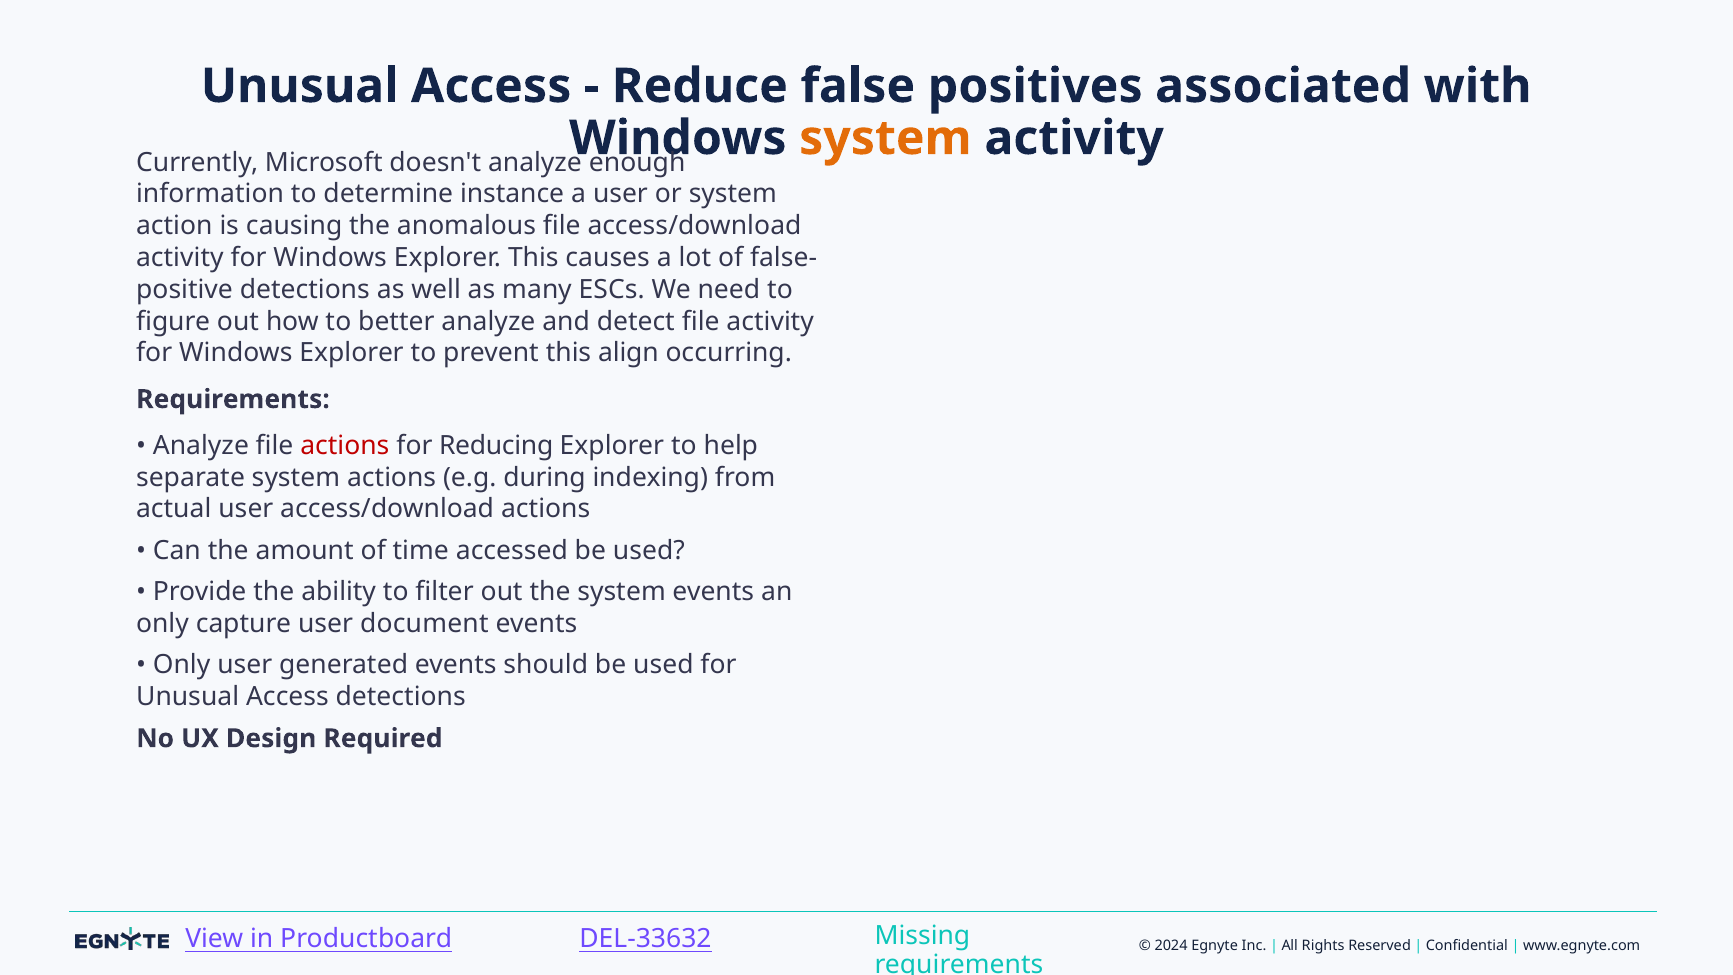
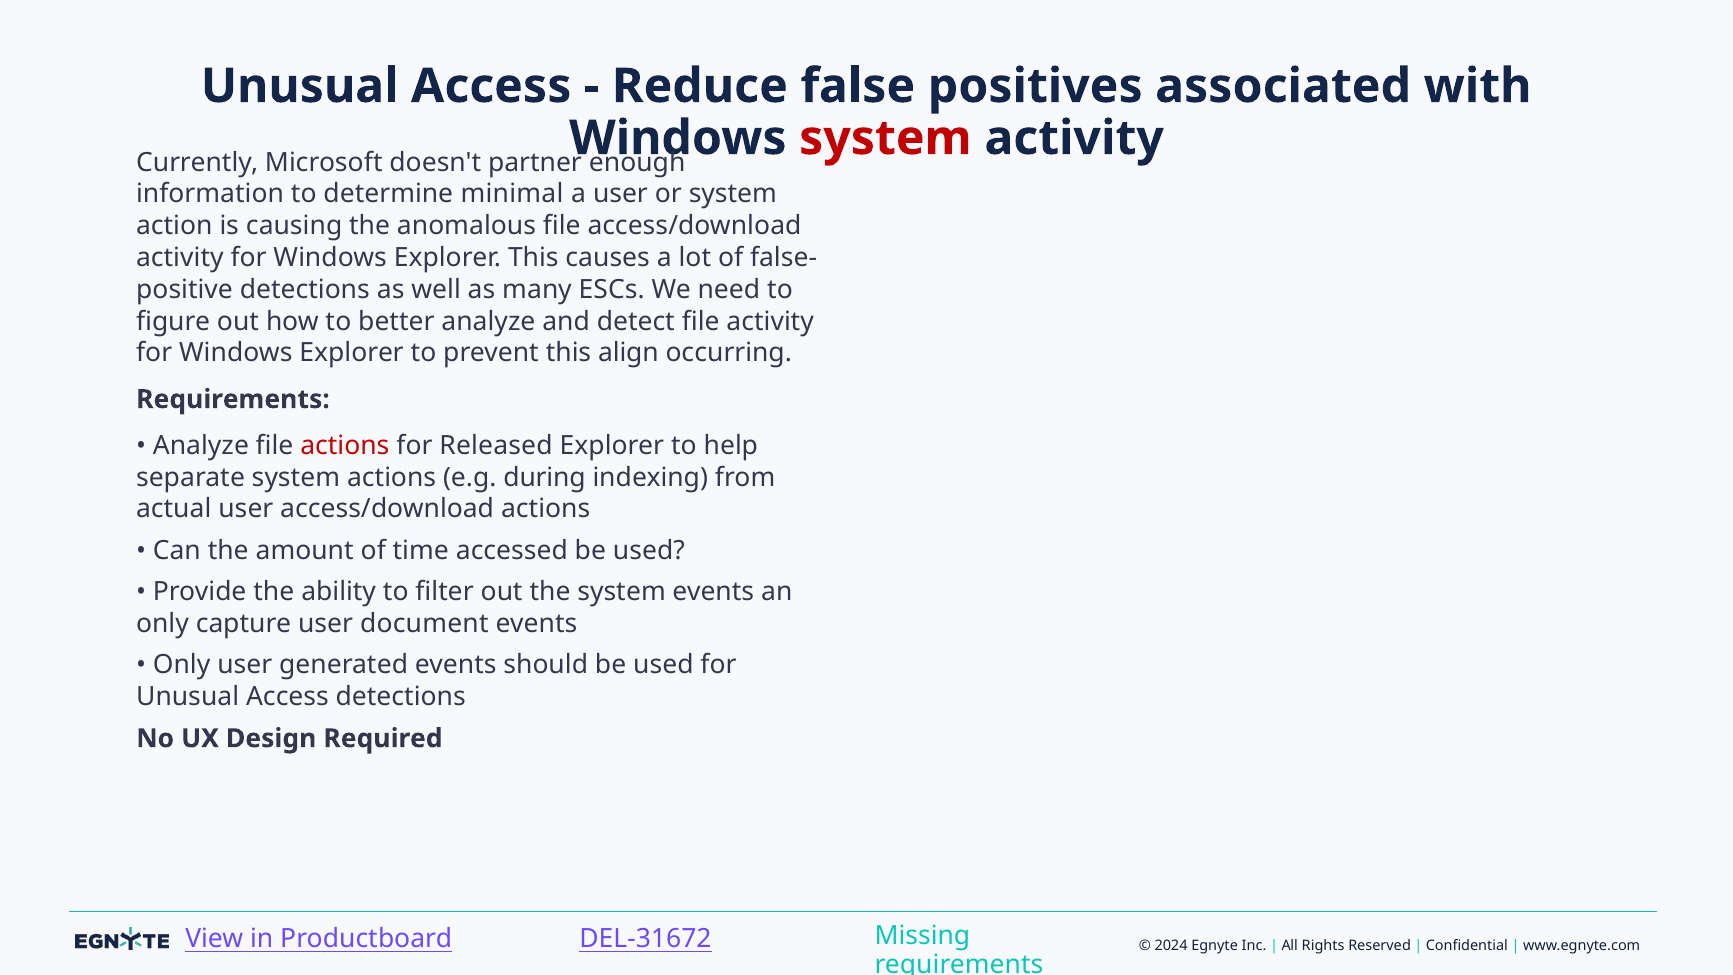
system colour: orange -> red (885, 138)
doesn't analyze: analyze -> partner (535, 162)
instance: instance -> minimal (512, 194)
Reducing: Reducing -> Released (496, 446)
DEL-33632: DEL-33632 -> DEL-31672 (645, 939)
